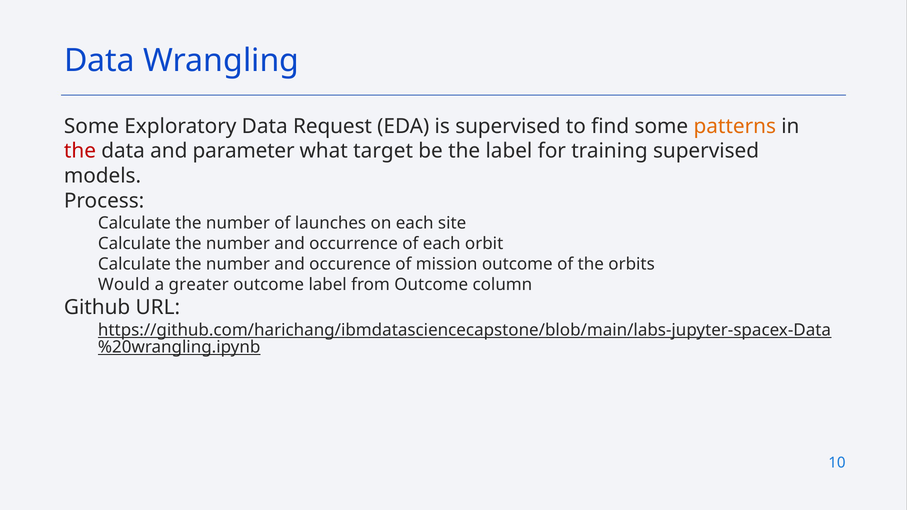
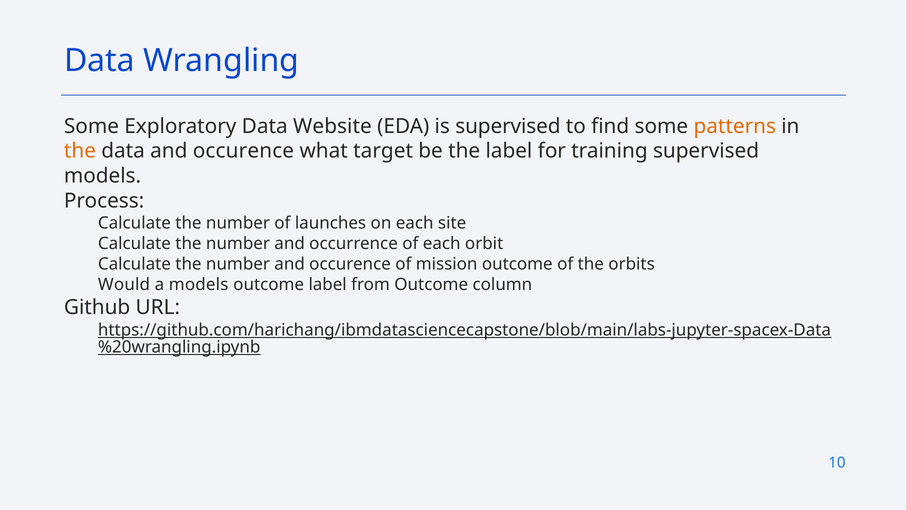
Request: Request -> Website (332, 126)
the colour: red -> orange (80, 151)
data and parameter: parameter -> occurence (243, 151)
a greater: greater -> models (199, 285)
